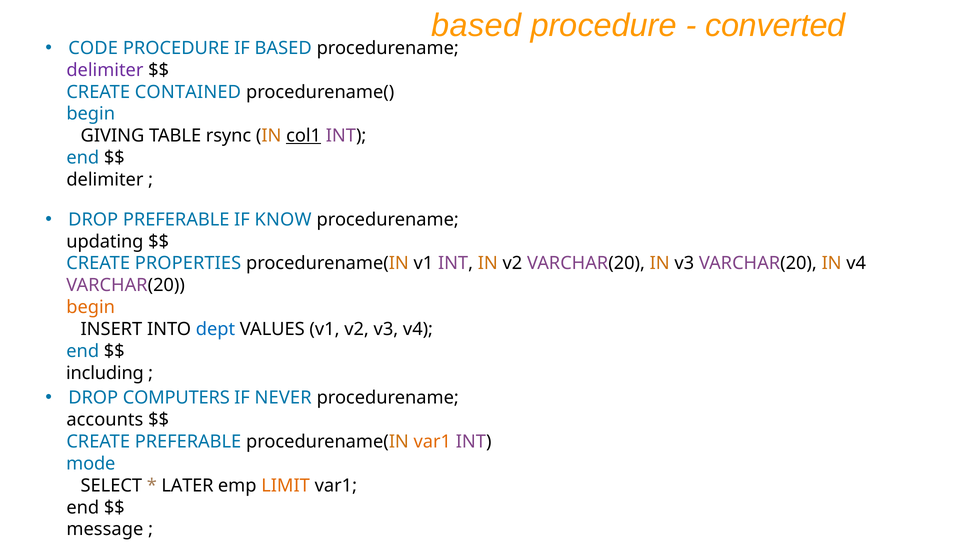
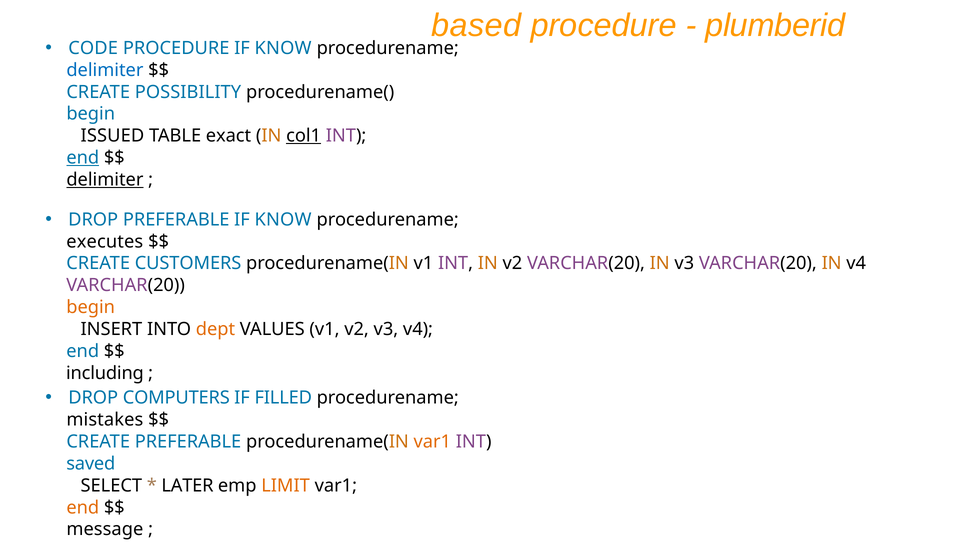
converted: converted -> plumberid (775, 25)
PROCEDURE IF BASED: BASED -> KNOW (283, 48)
delimiter colour: purple -> blue (105, 70)
CONTAINED: CONTAINED -> POSSIBILITY (188, 92)
GIVING: GIVING -> ISSUED (112, 136)
rsync: rsync -> exact (229, 136)
end underline: none -> present (83, 158)
delimiter underline: none -> present (105, 180)
updating: updating -> executes (105, 241)
PROPERTIES: PROPERTIES -> CUSTOMERS (188, 263)
dept colour: blue -> orange (215, 329)
NEVER: NEVER -> FILLED (283, 398)
accounts: accounts -> mistakes (105, 420)
mode: mode -> saved (91, 464)
end colour: black -> orange (83, 507)
